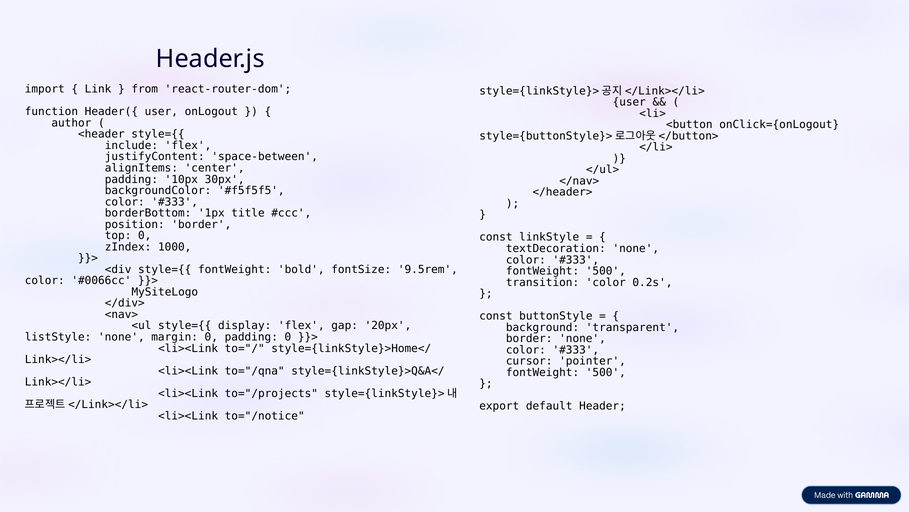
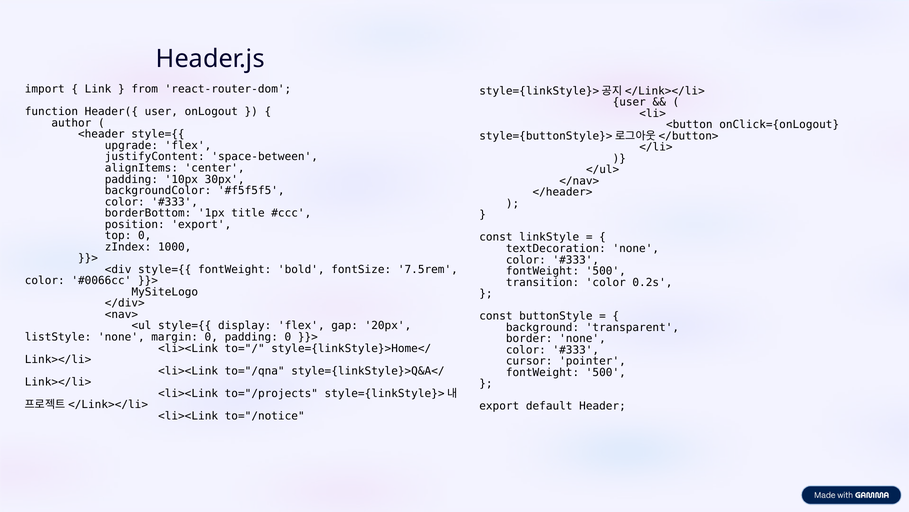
include: include -> upgrade (131, 145)
position border: border -> export (201, 224)
9.5rem: 9.5rem -> 7.5rem (428, 269)
